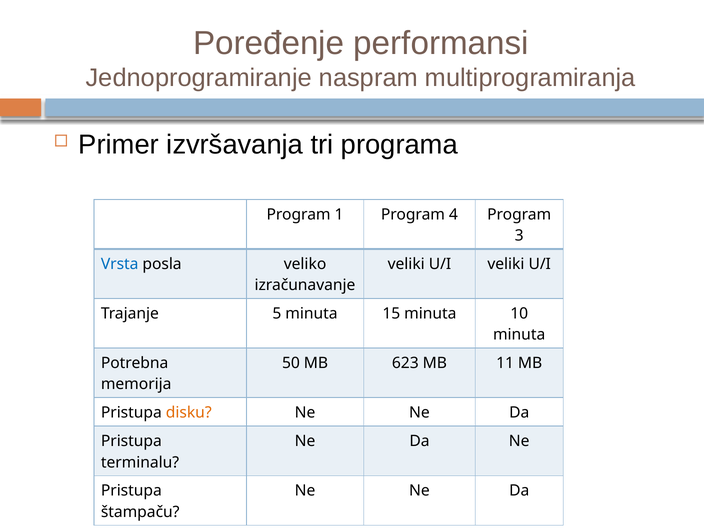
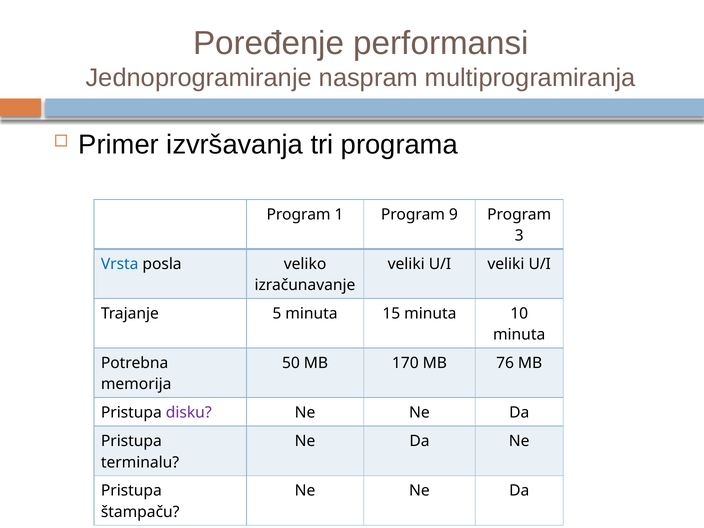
4: 4 -> 9 (453, 214)
623: 623 -> 170 (405, 363)
11: 11 -> 76 (505, 363)
disku colour: orange -> purple (189, 413)
